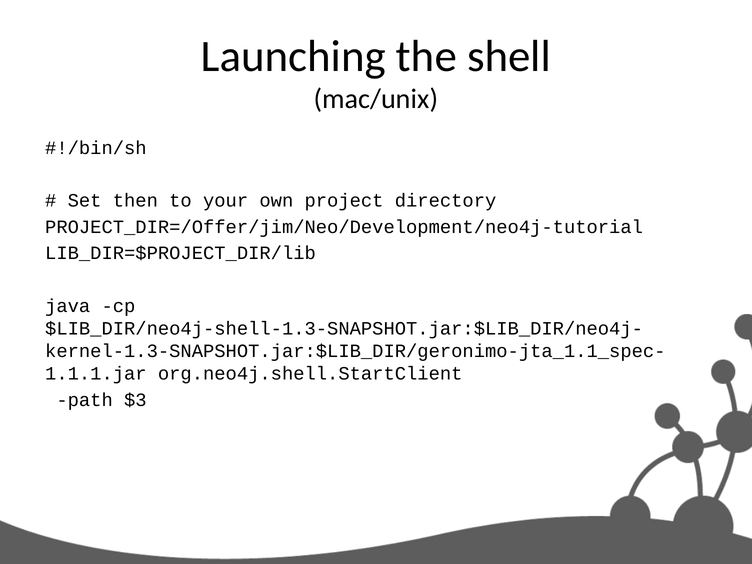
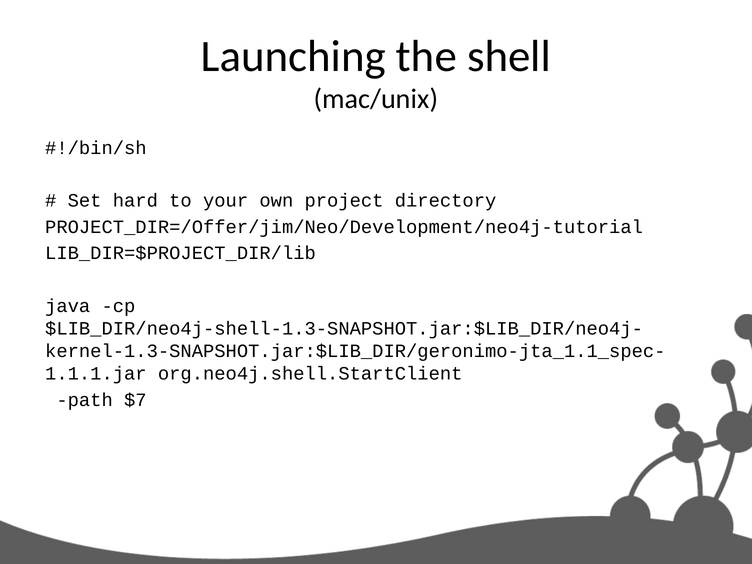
then: then -> hard (135, 201)
$3: $3 -> $7 (135, 400)
